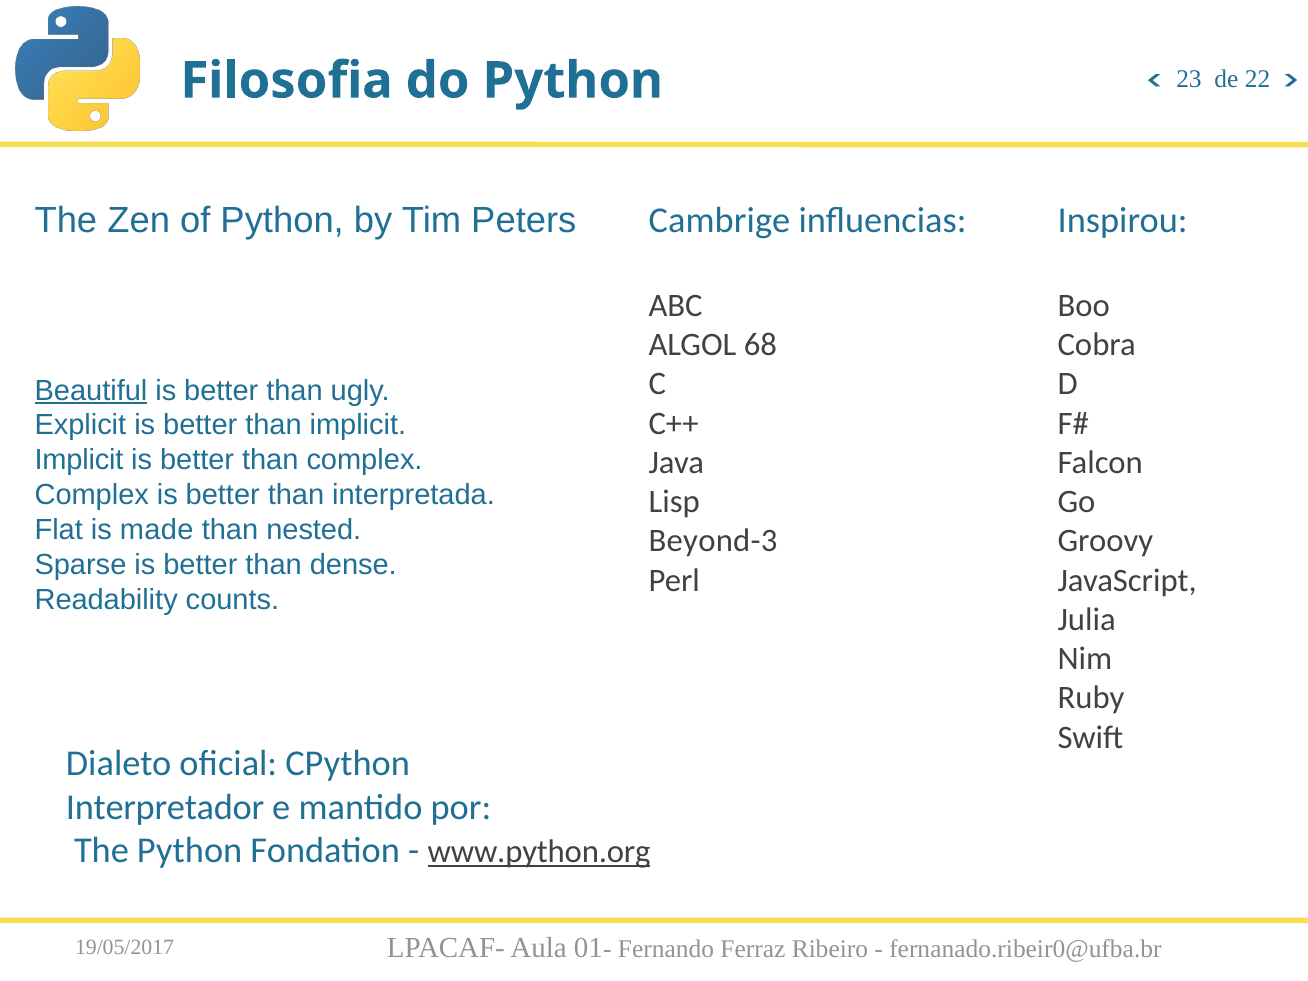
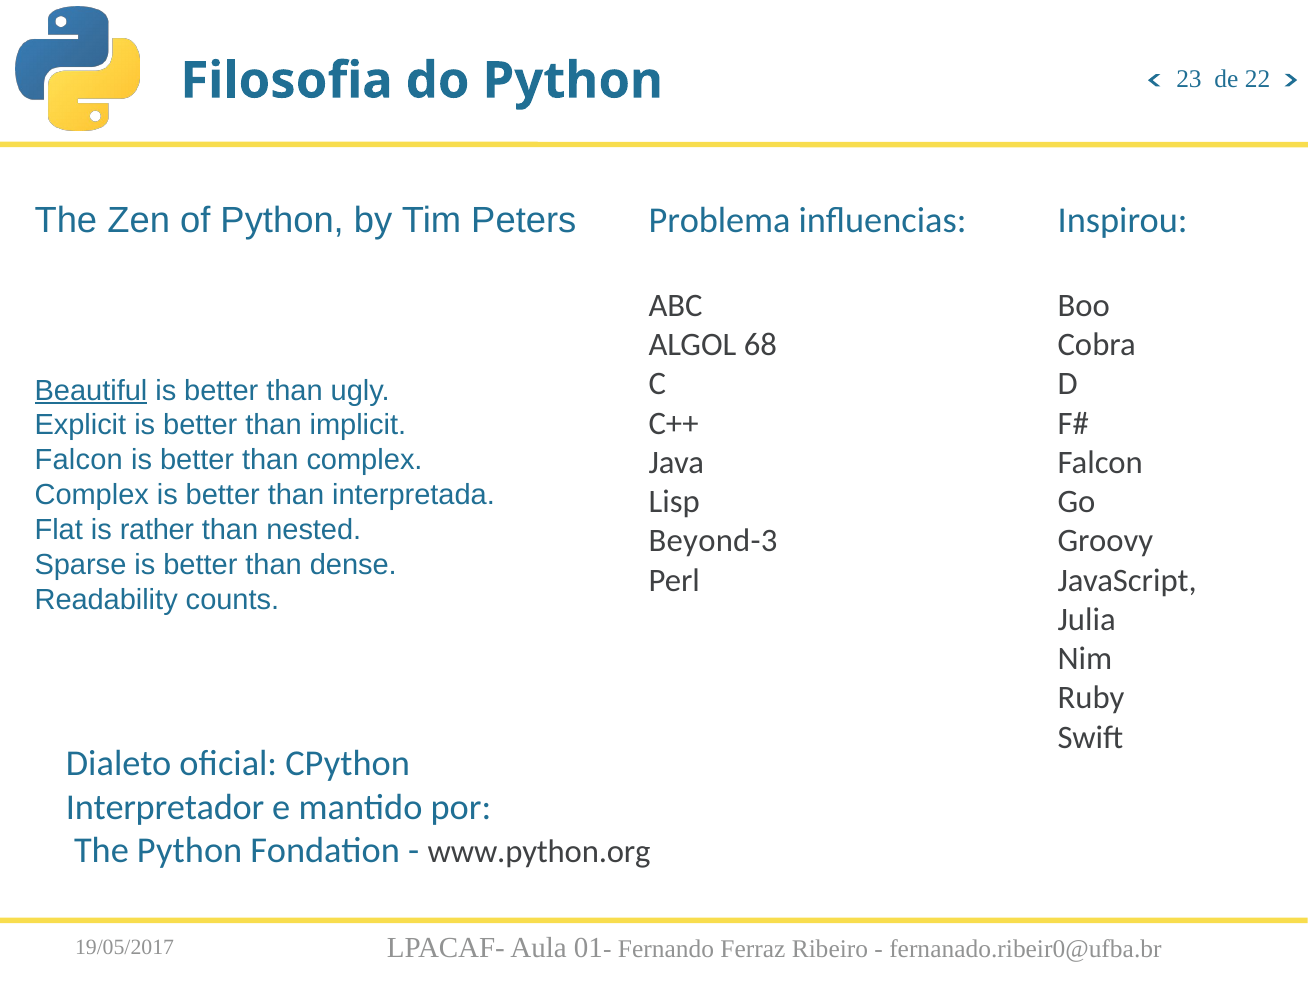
Cambrige: Cambrige -> Problema (720, 221)
Implicit: Implicit -> Falcon (79, 460)
made: made -> rather (157, 530)
www.python.org underline: present -> none (539, 852)
